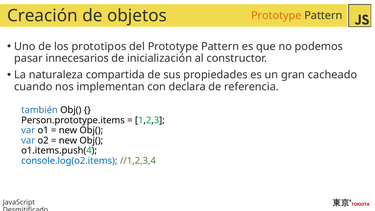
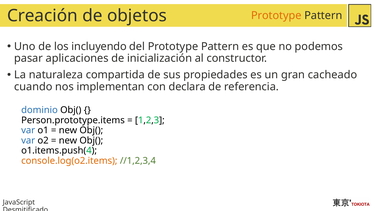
prototipos: prototipos -> incluyendo (99, 46)
innecesarios: innecesarios -> aplicaciones (77, 58)
también: también -> dominio (39, 110)
console.log(o2.items colour: blue -> orange (69, 161)
